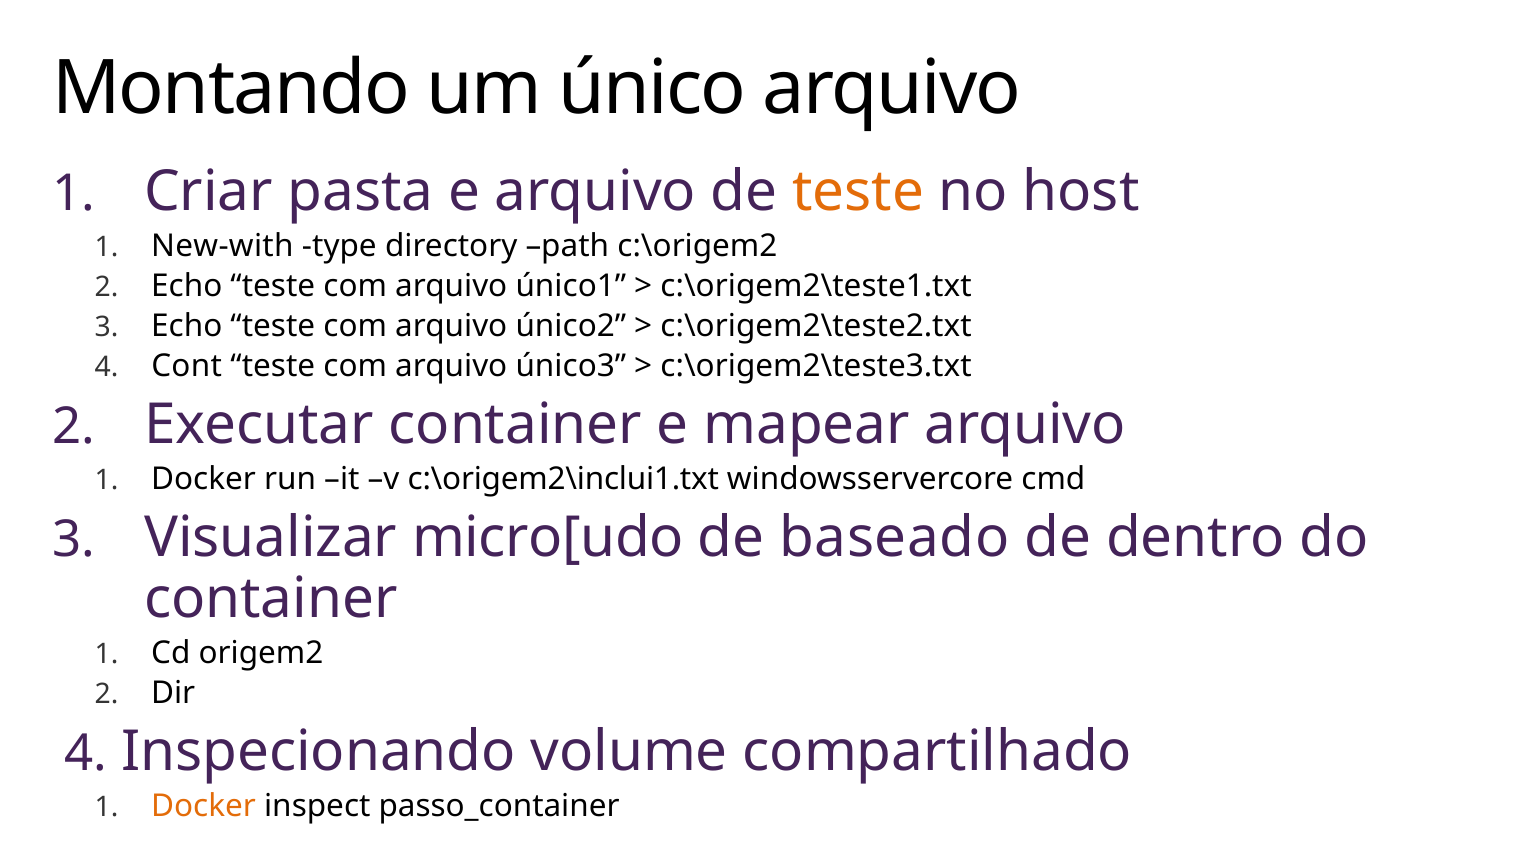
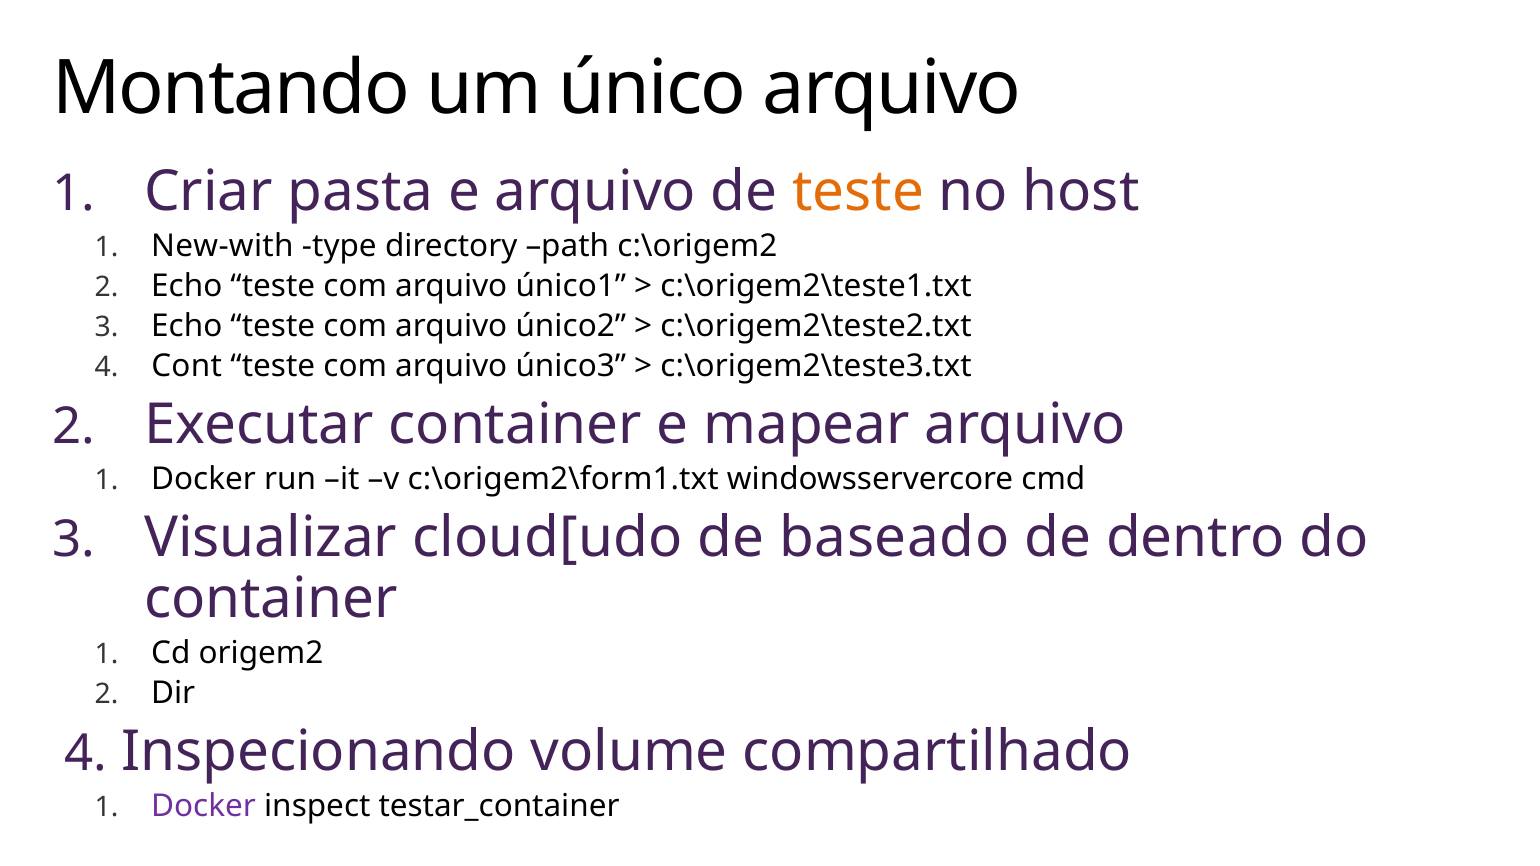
c:\origem2\inclui1.txt: c:\origem2\inclui1.txt -> c:\origem2\form1.txt (563, 479)
micro[udo: micro[udo -> cloud[udo (547, 538)
Docker colour: orange -> purple (204, 806)
passo_container: passo_container -> testar_container (499, 806)
